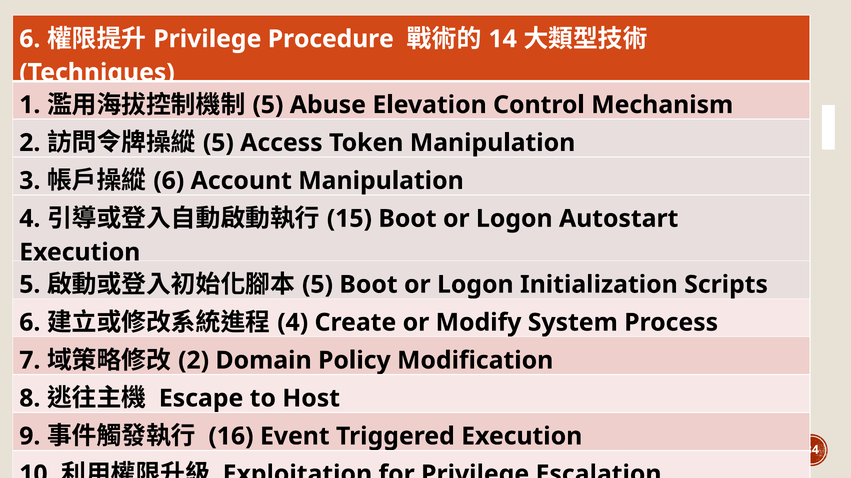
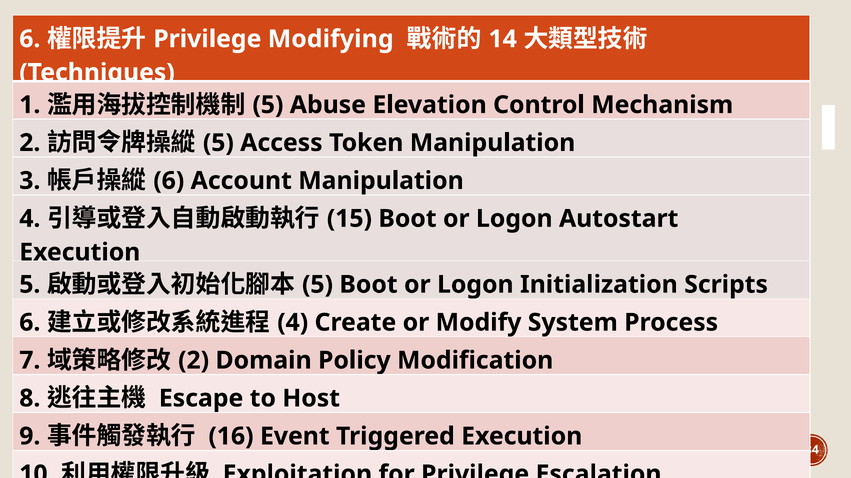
Procedure: Procedure -> Modifying (331, 39)
